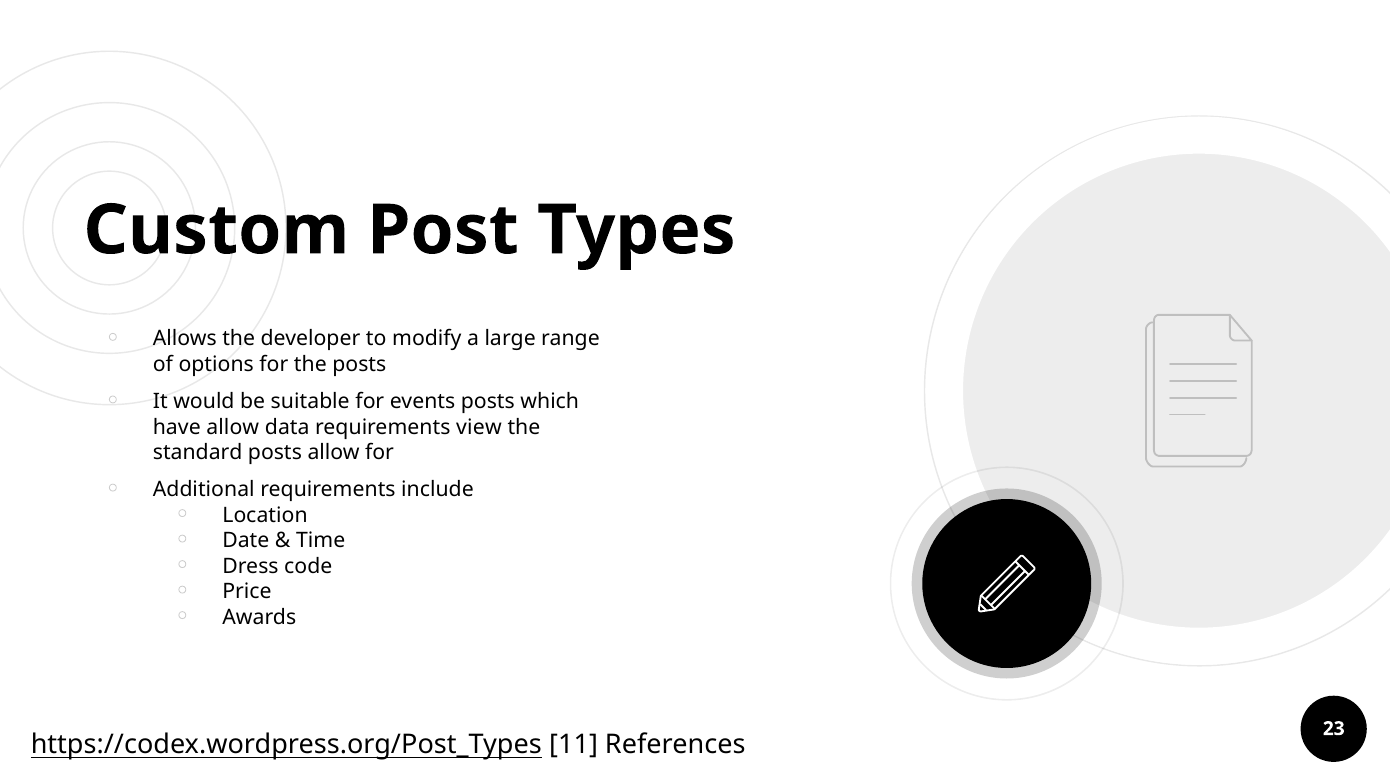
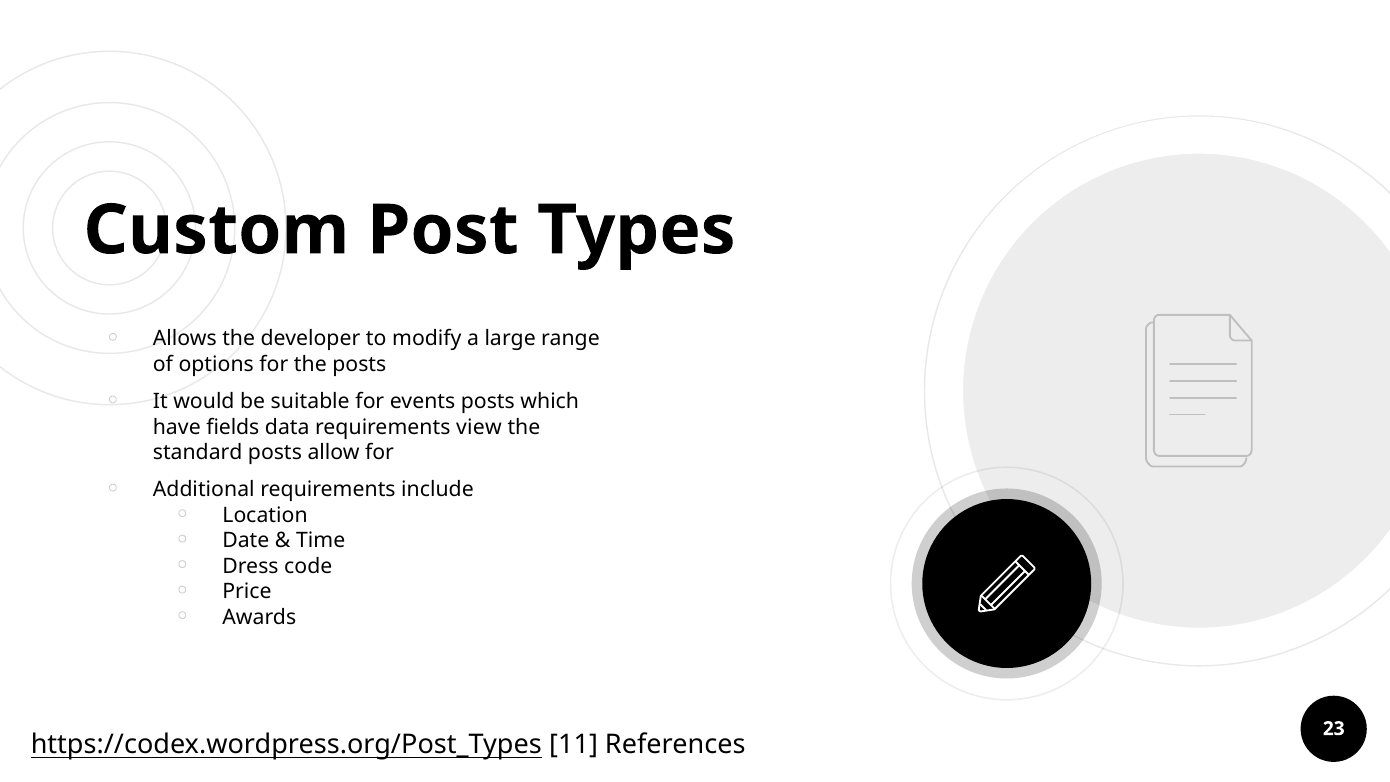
have allow: allow -> fields (233, 427)
